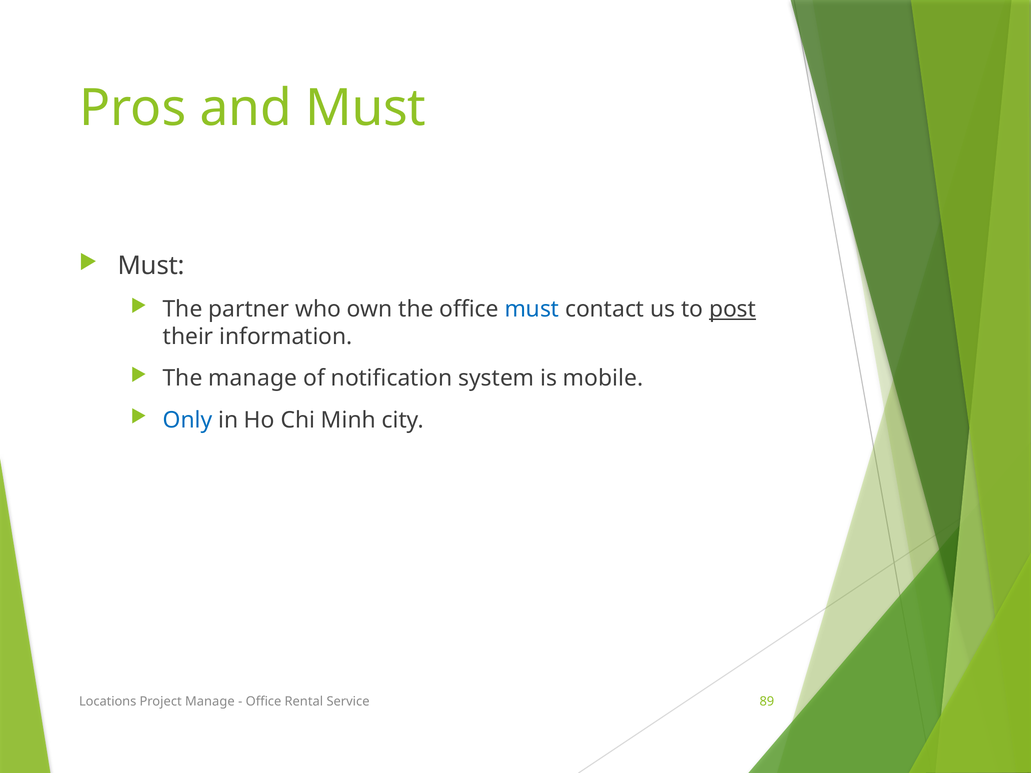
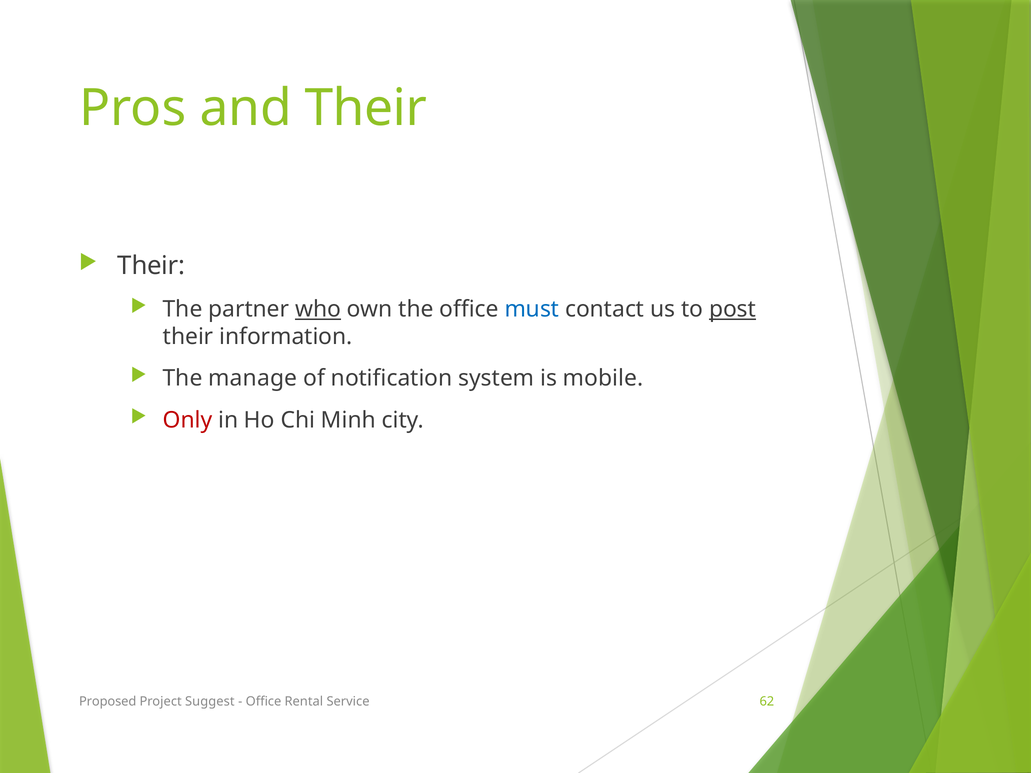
and Must: Must -> Their (366, 108)
Must: Must -> Their (151, 266)
who underline: none -> present (318, 309)
Only colour: blue -> red (188, 420)
Locations: Locations -> Proposed (108, 702)
Project Manage: Manage -> Suggest (210, 702)
89: 89 -> 62 (767, 702)
